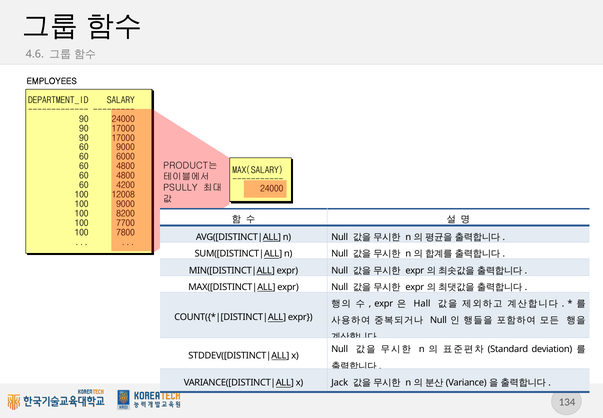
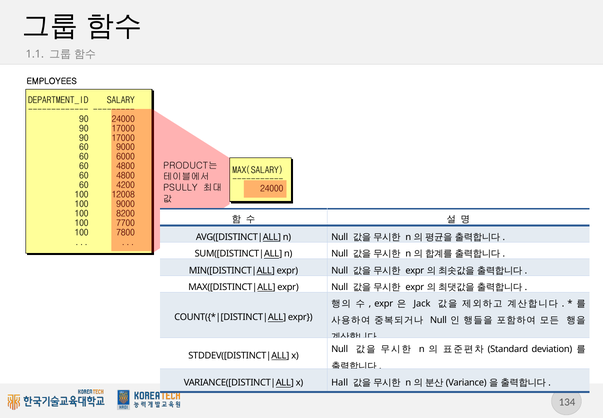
4.6: 4.6 -> 1.1 (35, 54)
Hall: Hall -> Jack (422, 303)
Jack: Jack -> Hall (340, 382)
